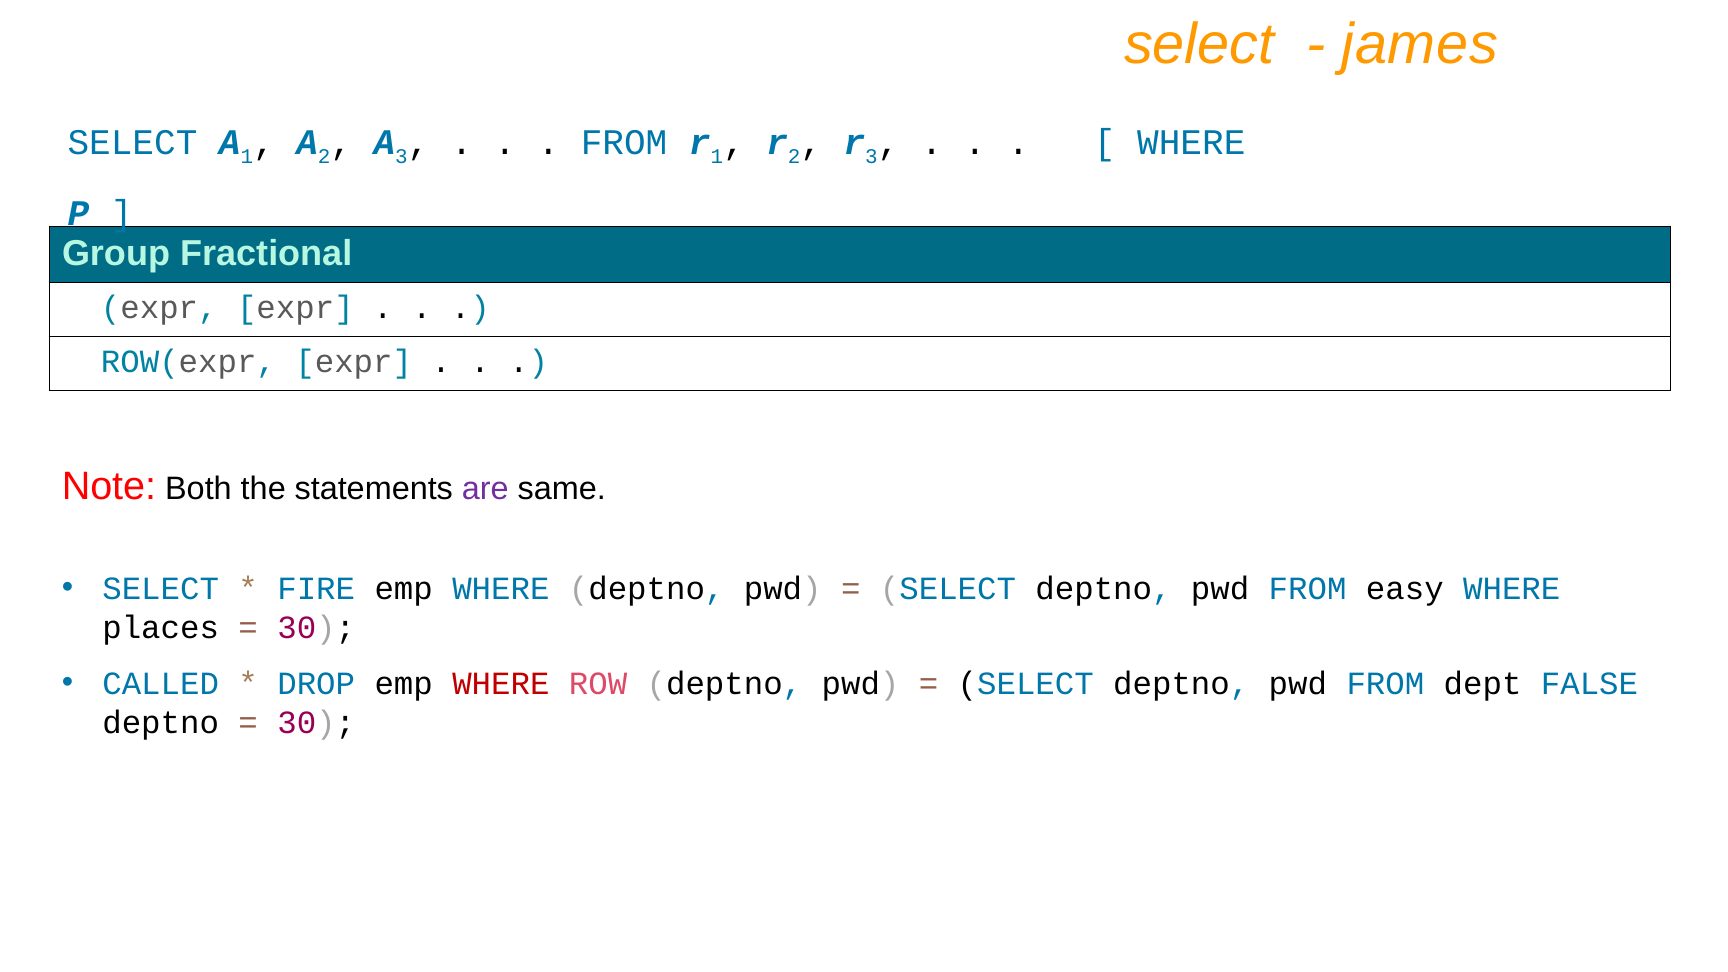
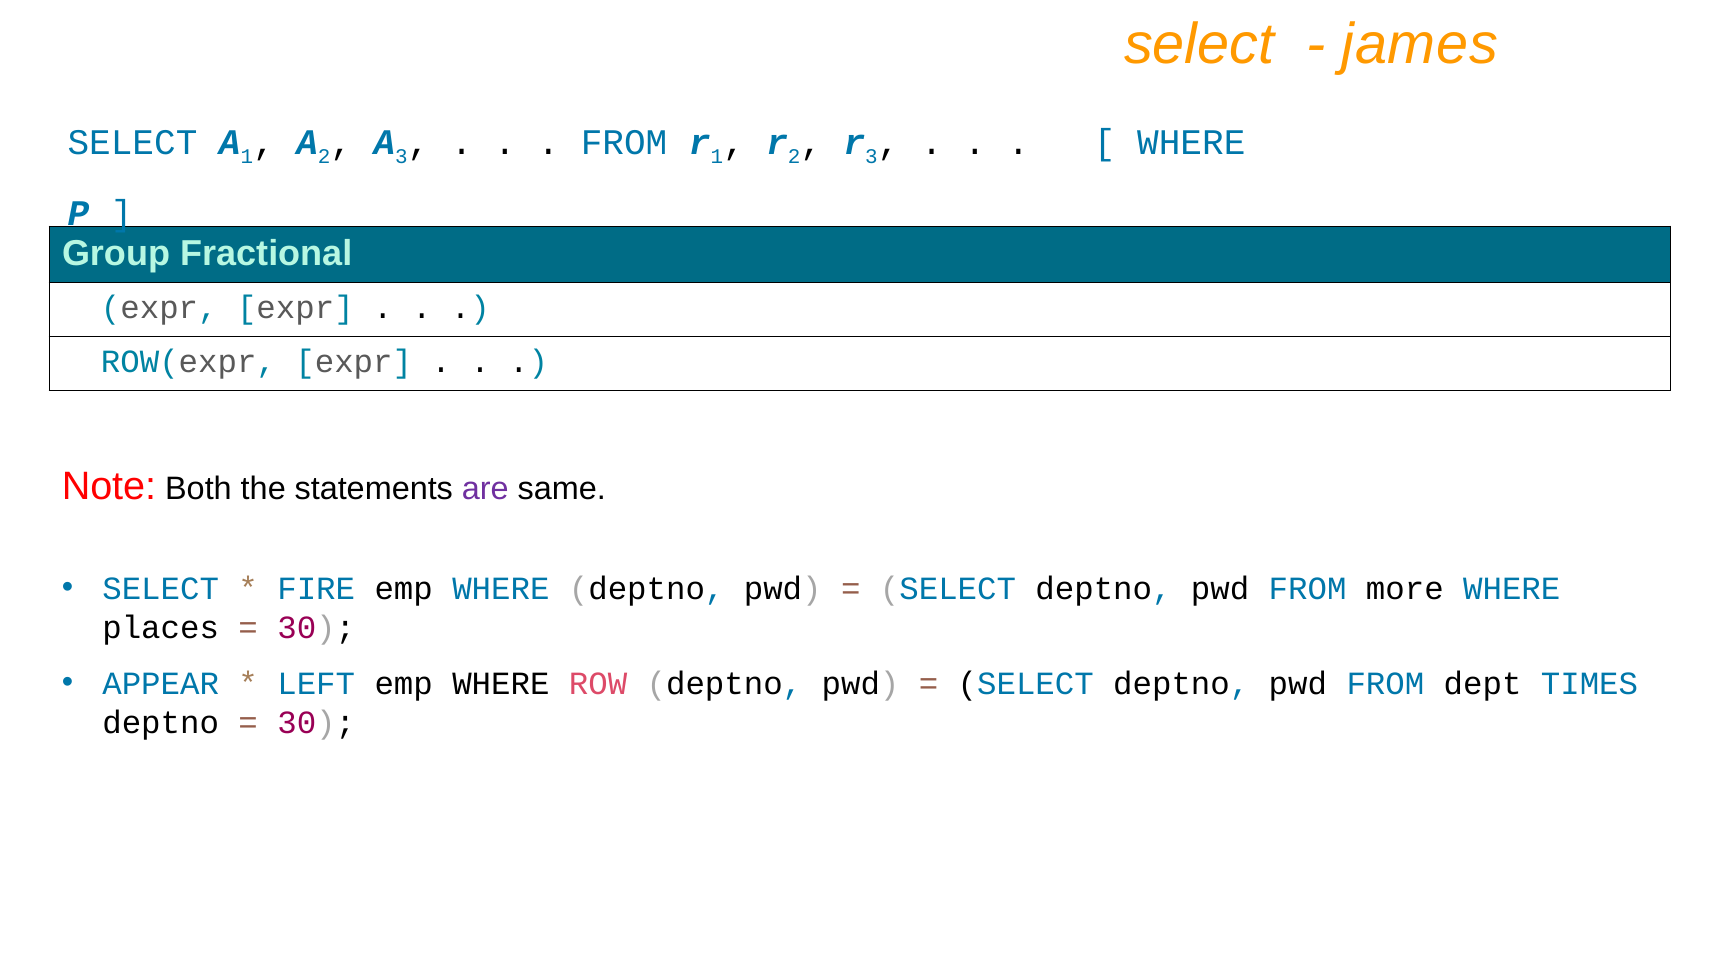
easy: easy -> more (1405, 589)
CALLED: CALLED -> APPEAR (161, 684)
DROP: DROP -> LEFT (316, 684)
WHERE colour: red -> black (501, 684)
FALSE: FALSE -> TIMES (1589, 684)
